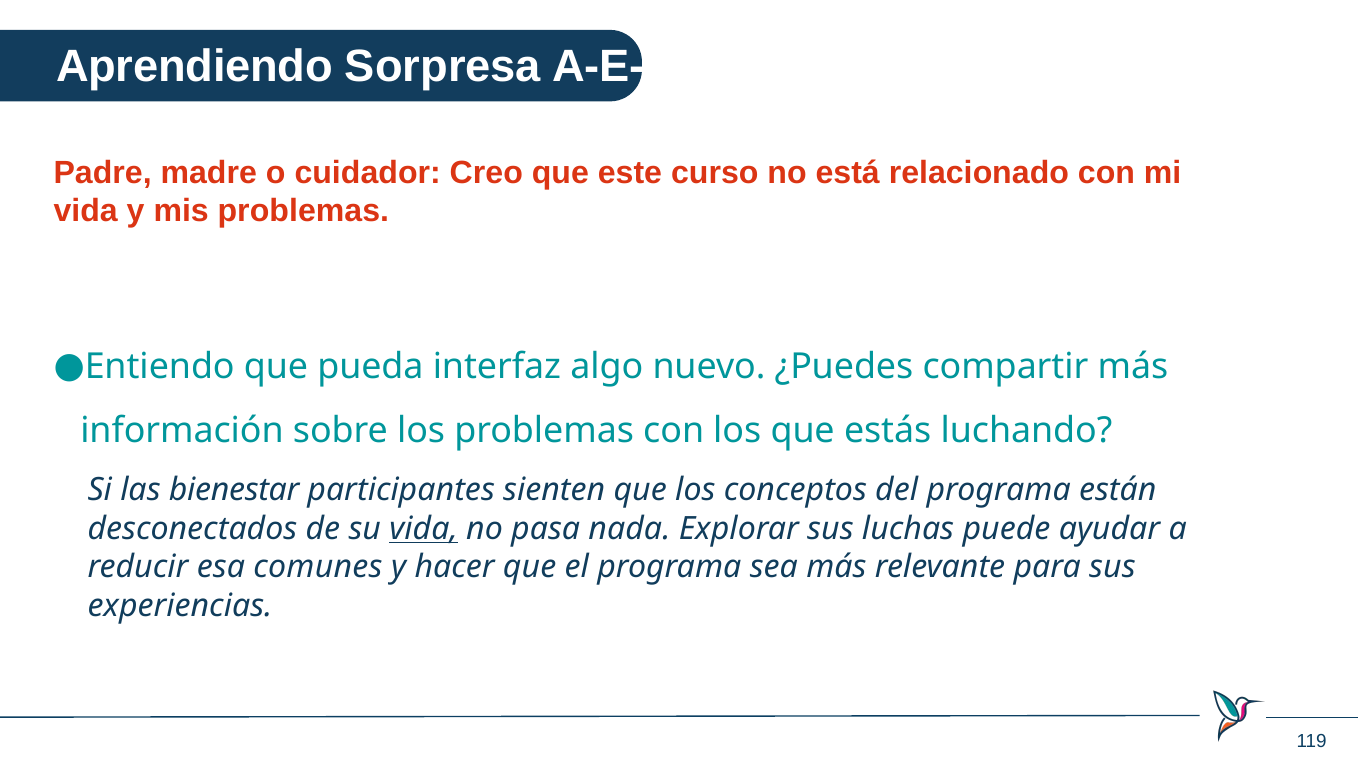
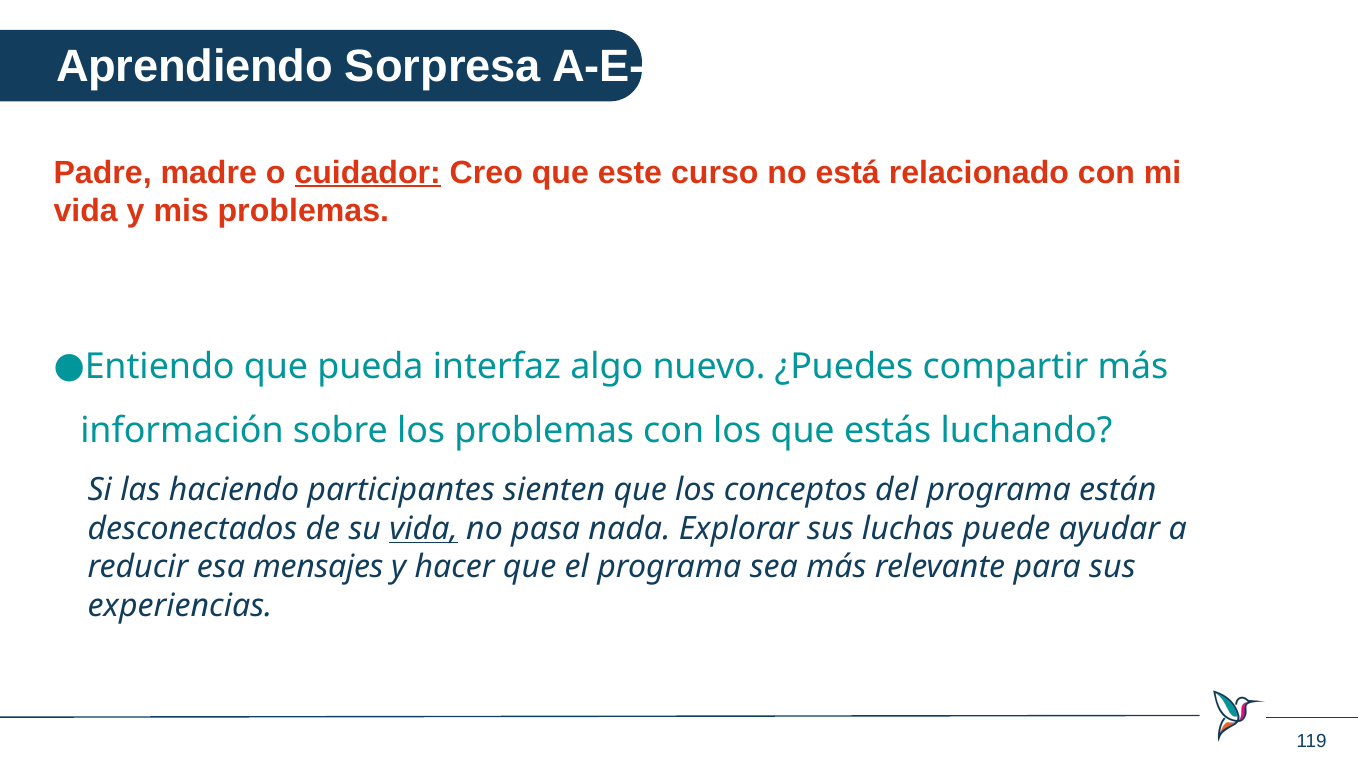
cuidador underline: none -> present (368, 173)
bienestar: bienestar -> haciendo (234, 490)
comunes: comunes -> mensajes (318, 567)
